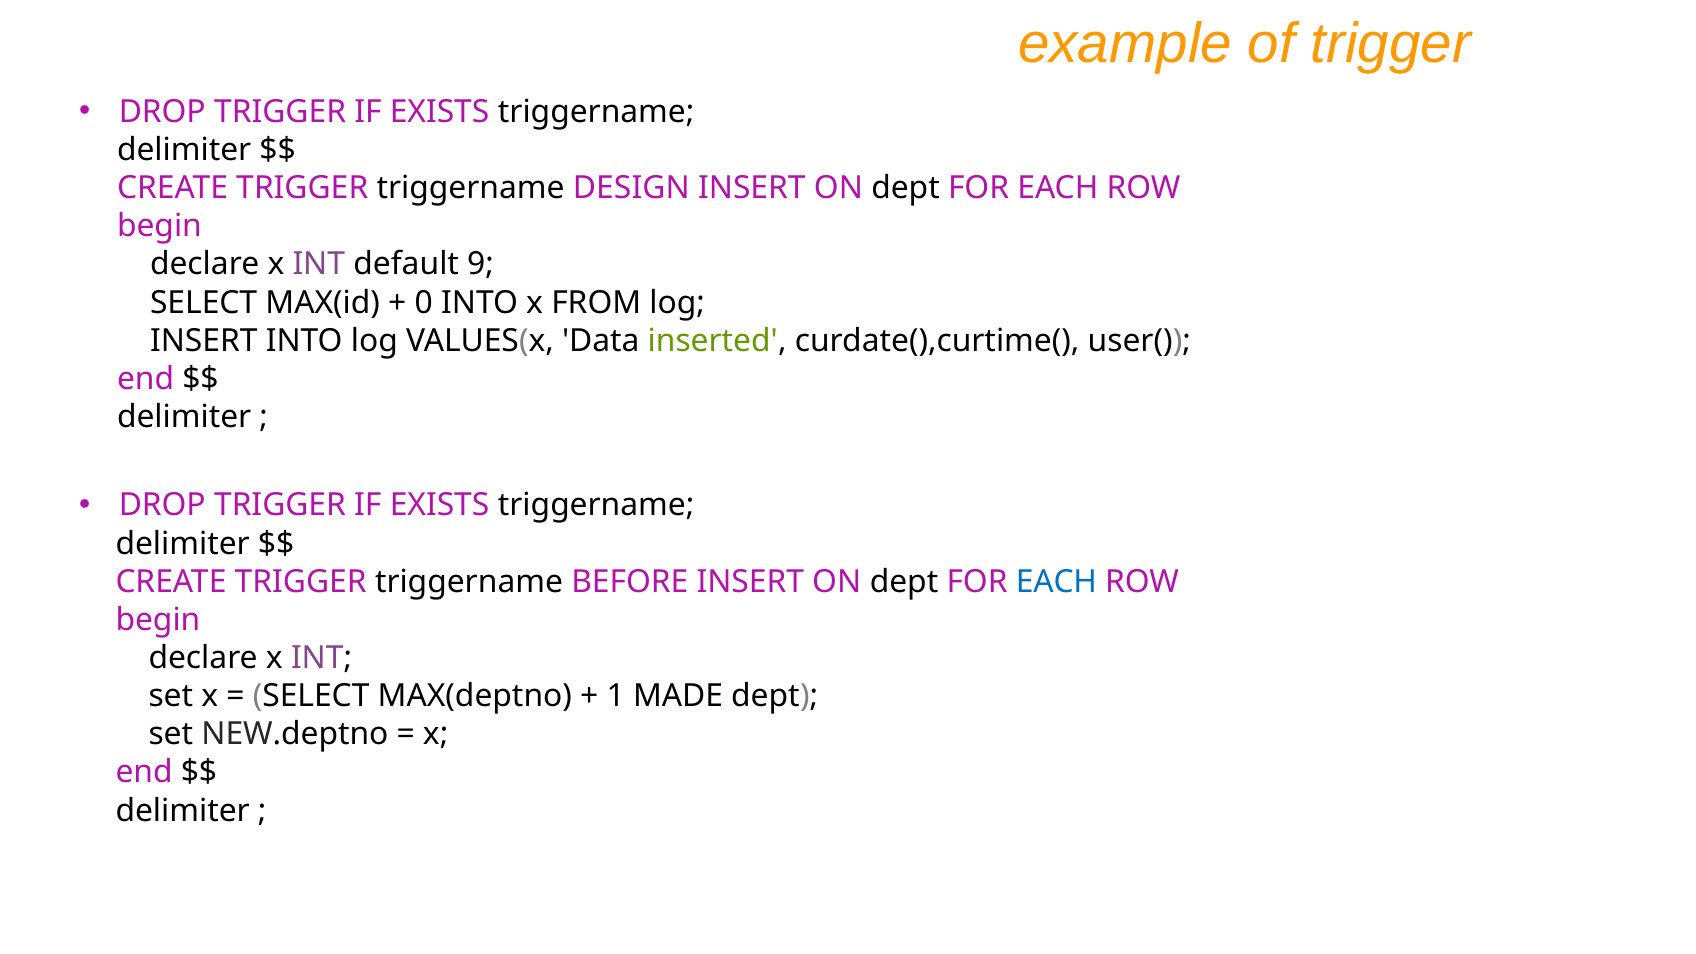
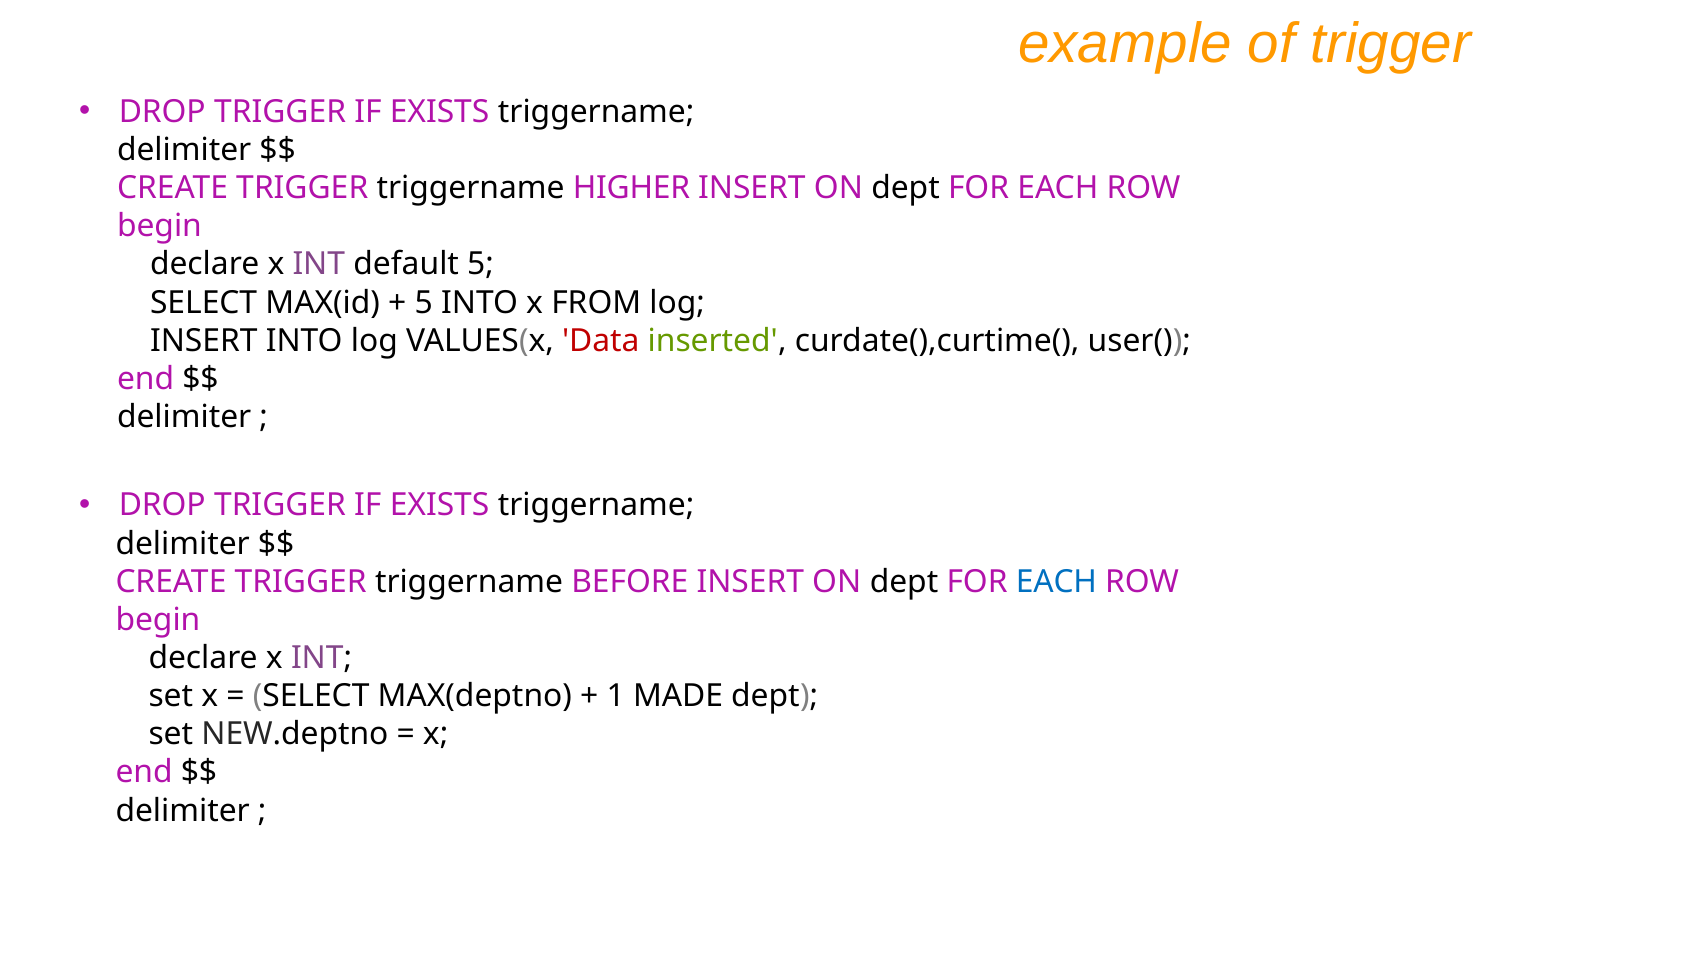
DESIGN: DESIGN -> HIGHER (632, 188)
default 9: 9 -> 5 (480, 264)
0: 0 -> 5 (424, 303)
Data colour: black -> red (601, 341)
